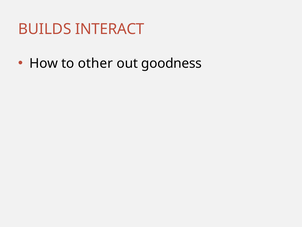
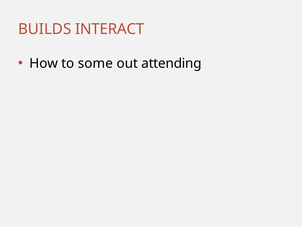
other: other -> some (95, 63)
goodness: goodness -> attending (172, 63)
